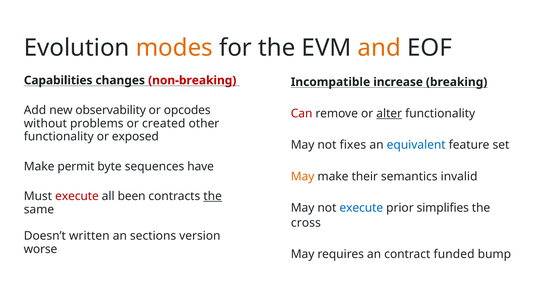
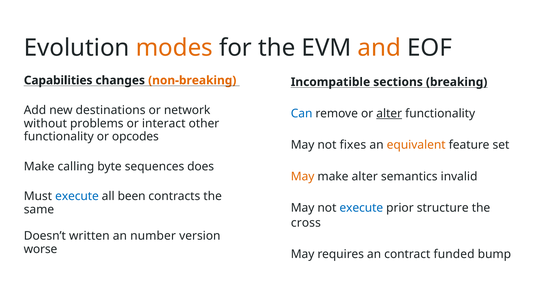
non-breaking colour: red -> orange (192, 80)
increase: increase -> sections (398, 82)
observability: observability -> destinations (111, 110)
opcodes: opcodes -> network (187, 110)
Can colour: red -> blue (302, 113)
created: created -> interact (164, 123)
exposed: exposed -> opcodes (135, 137)
equivalent colour: blue -> orange (416, 145)
permit: permit -> calling (76, 166)
have: have -> does (201, 166)
make their: their -> alter (365, 176)
execute colour: red -> blue (77, 196)
the underline: present -> none (213, 196)
simplifies: simplifies -> structure (443, 208)
sections: sections -> number (153, 236)
